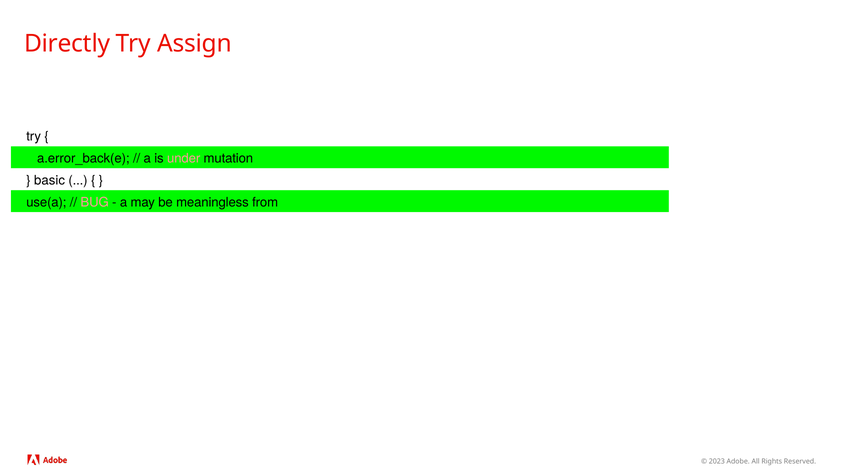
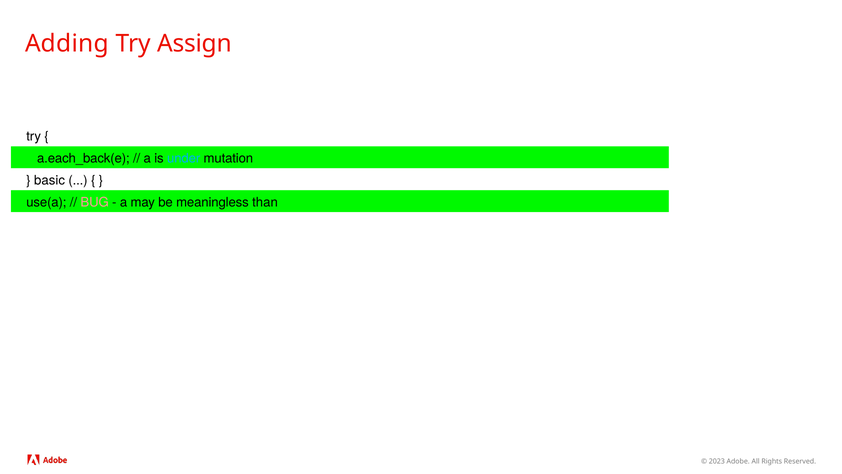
Directly: Directly -> Adding (67, 44)
a.error_back(e: a.error_back(e -> a.each_back(e (83, 158)
under colour: pink -> light blue (184, 158)
from: from -> than (265, 202)
